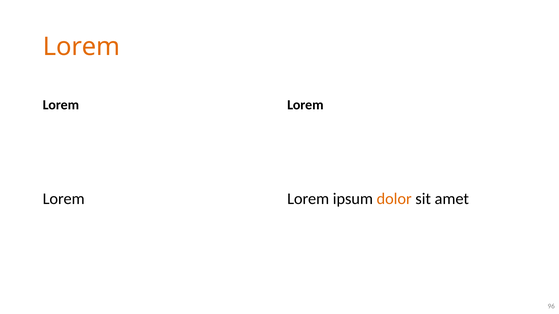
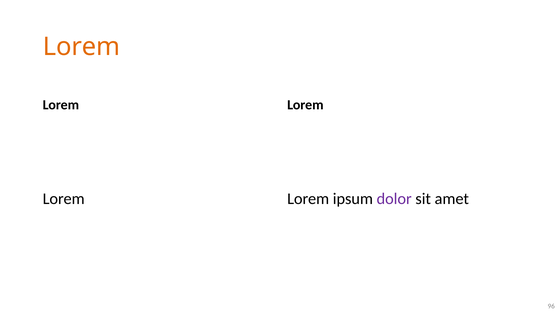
dolor colour: orange -> purple (394, 199)
